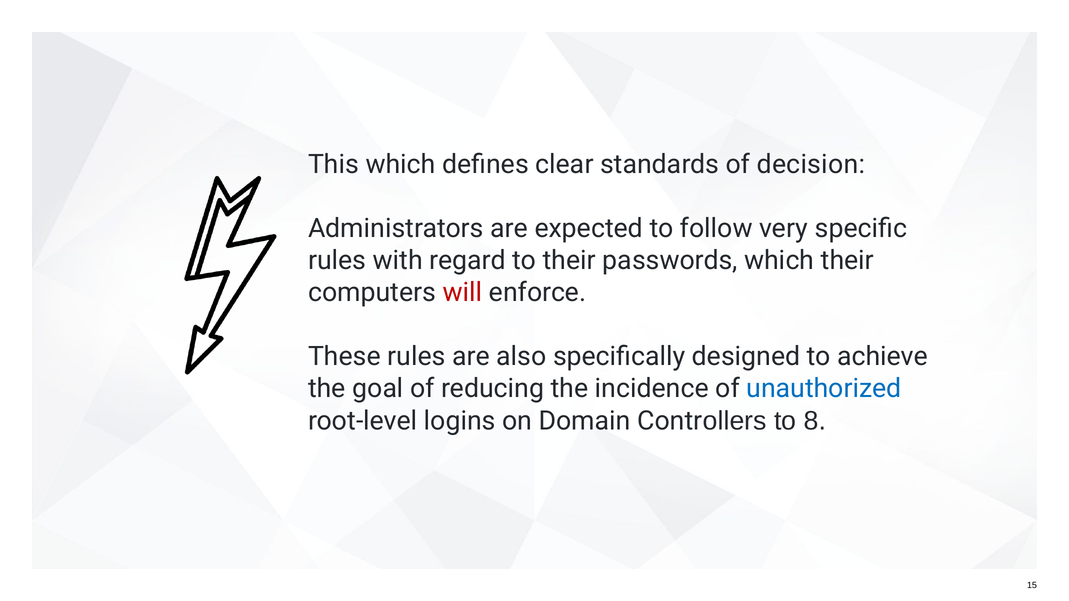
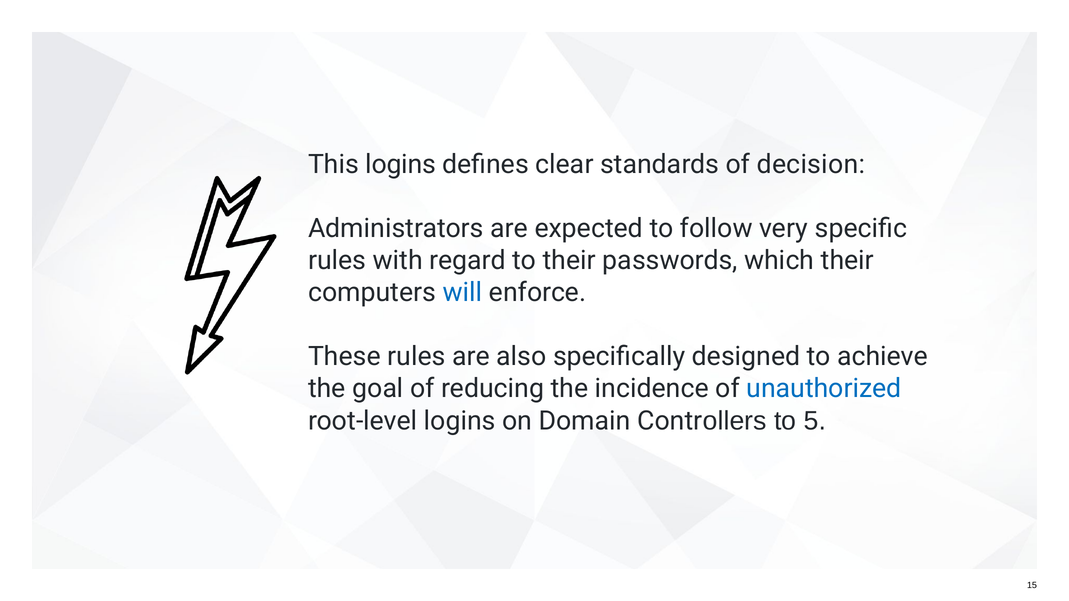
This which: which -> logins (401, 164)
will colour: red -> blue (462, 293)
8: 8 -> 5 (815, 421)
